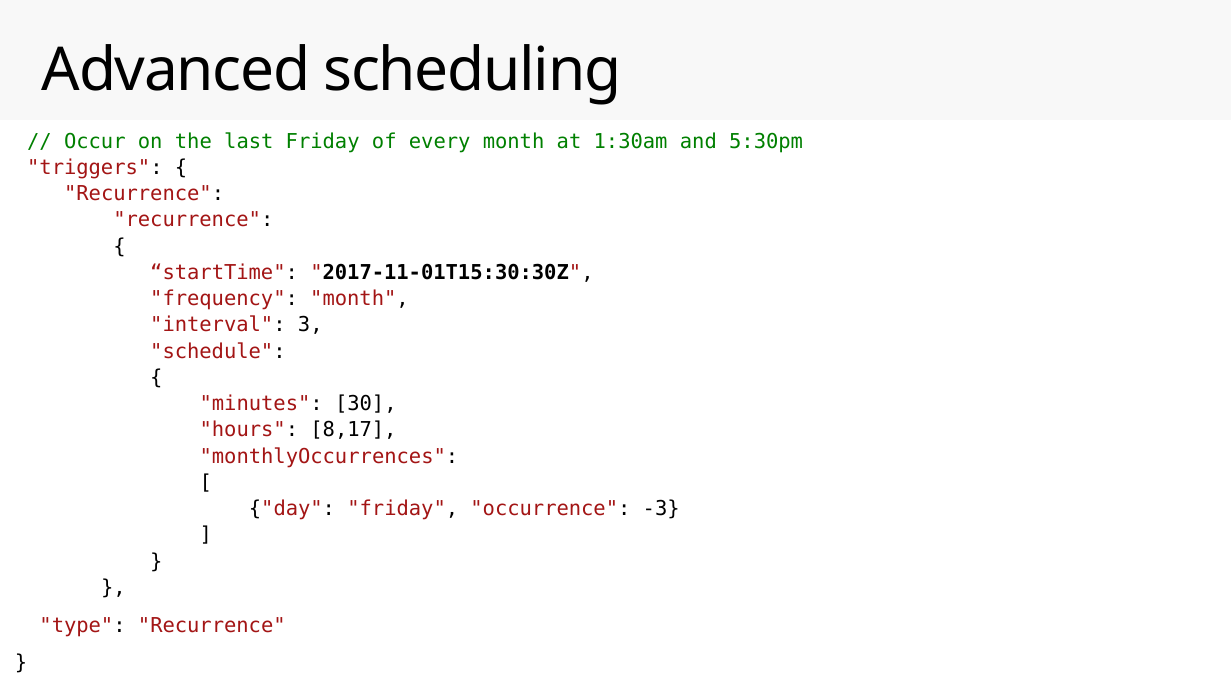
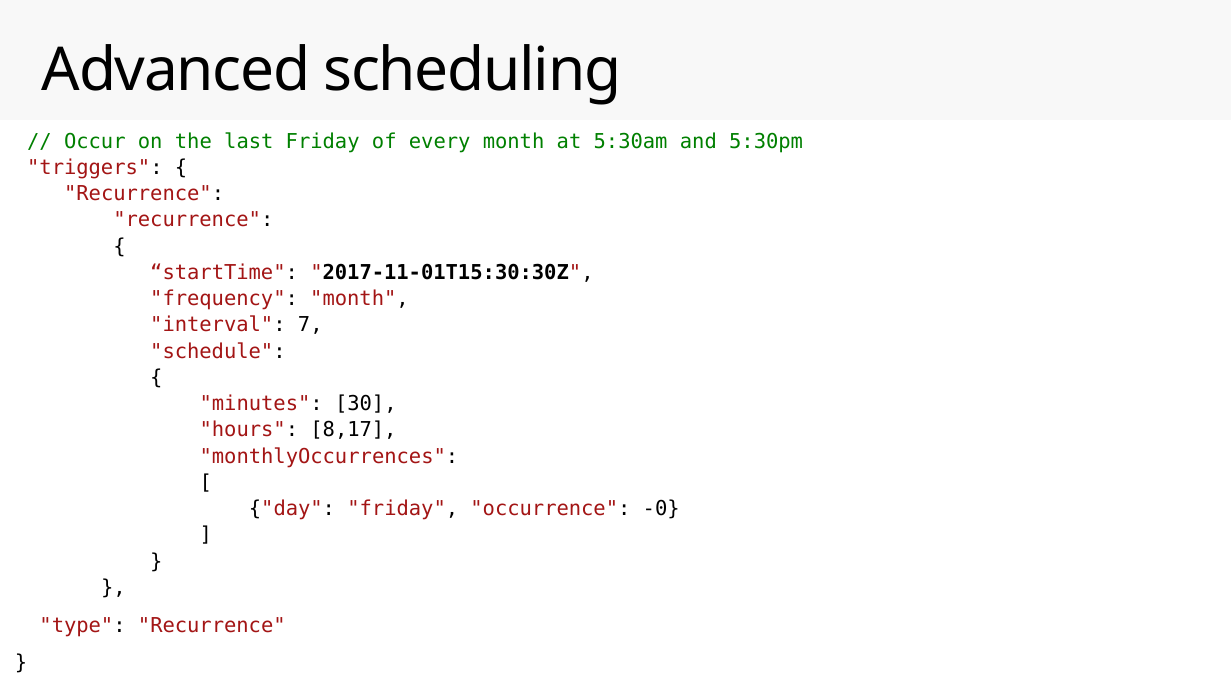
1:30am: 1:30am -> 5:30am (631, 141)
3: 3 -> 7 (310, 325)
-3: -3 -> -0 (661, 509)
